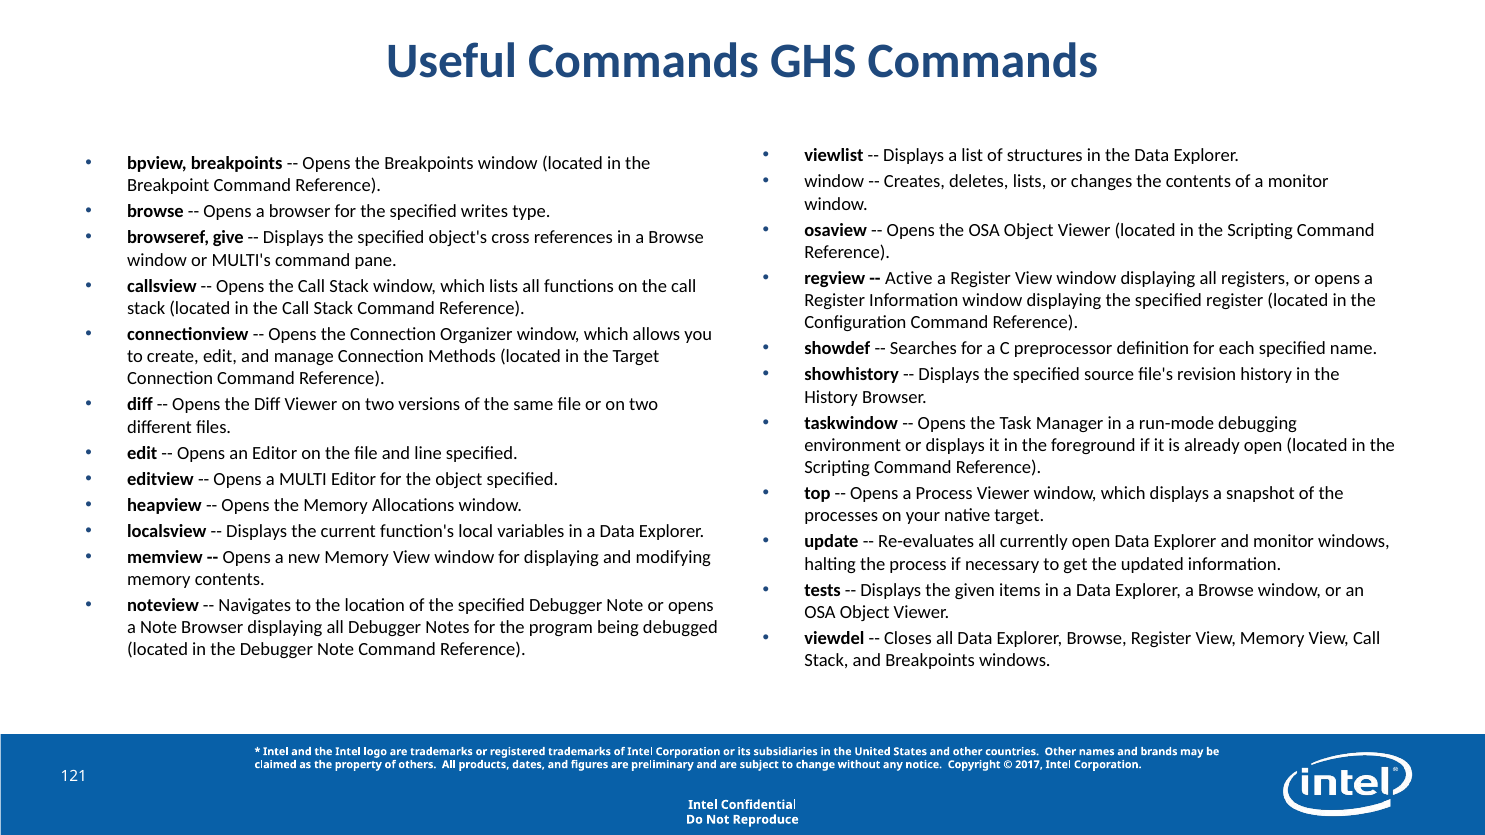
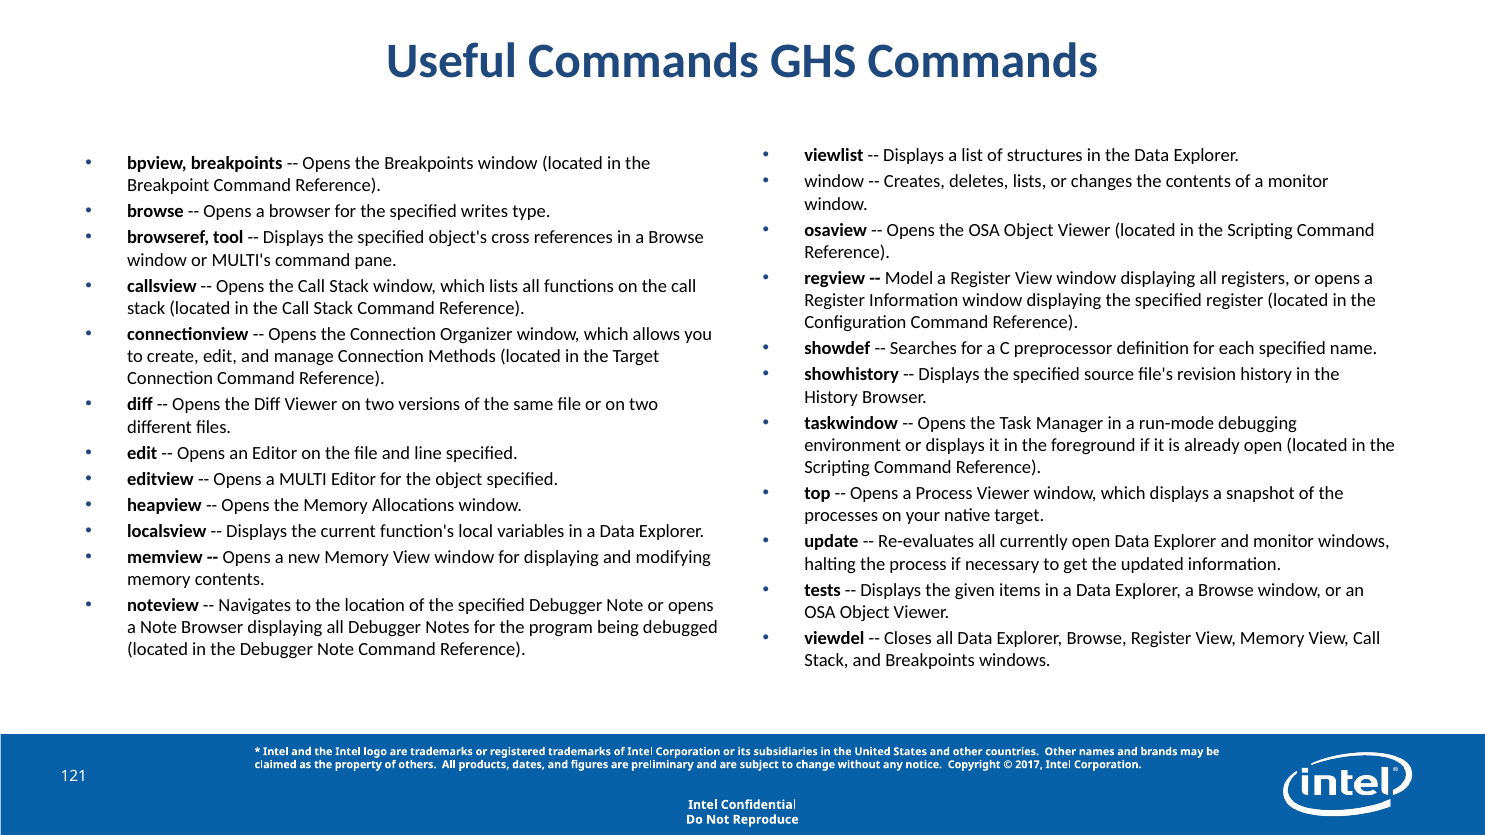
give: give -> tool (228, 238)
Active: Active -> Model (909, 278)
